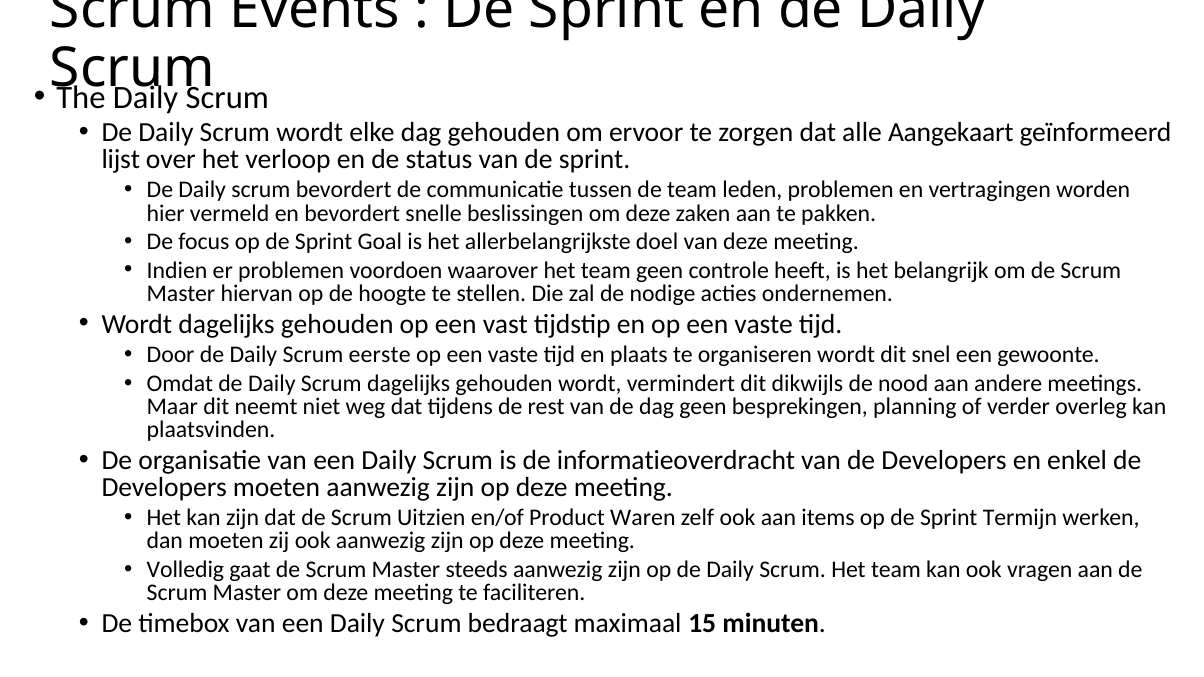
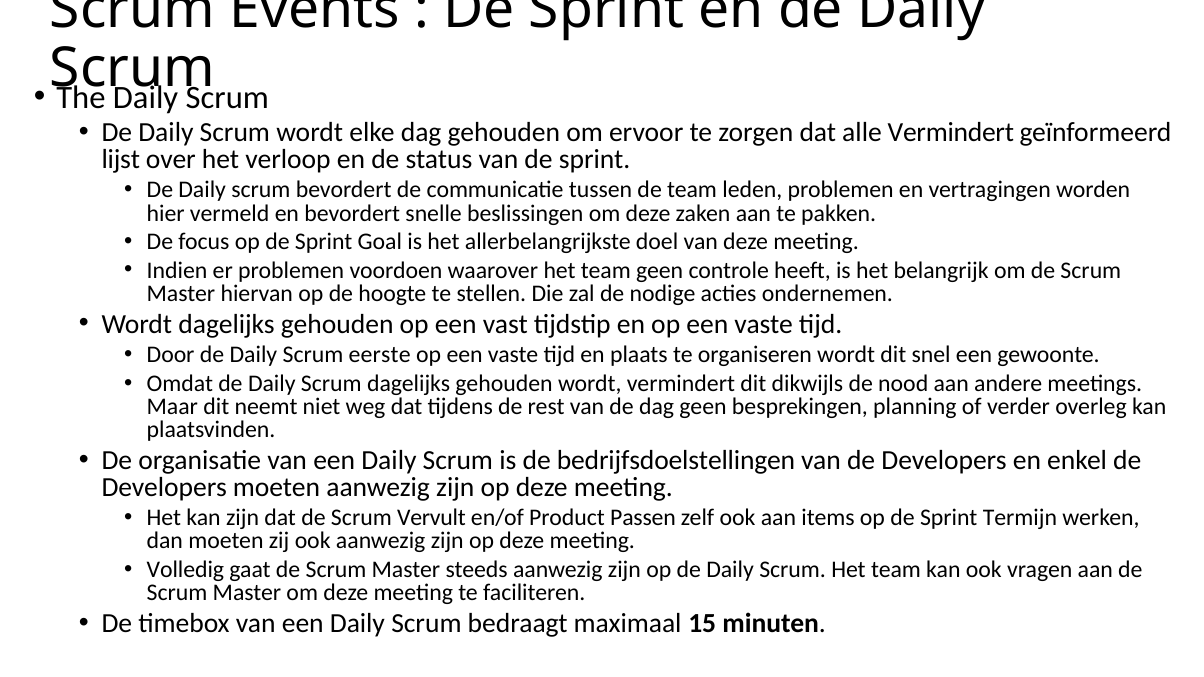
alle Aangekaart: Aangekaart -> Vermindert (951, 133)
informatieoverdracht: informatieoverdracht -> bedrijfsdoelstellingen (676, 461)
Uitzien: Uitzien -> Vervult (431, 518)
Waren: Waren -> Passen (643, 518)
